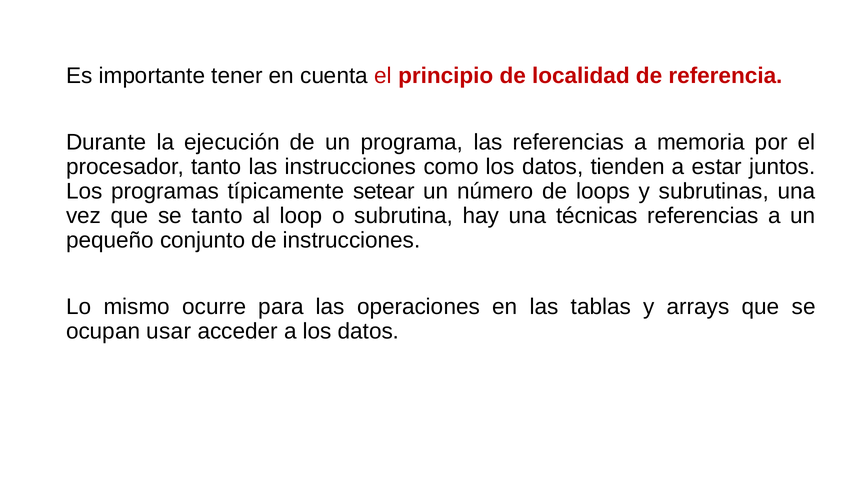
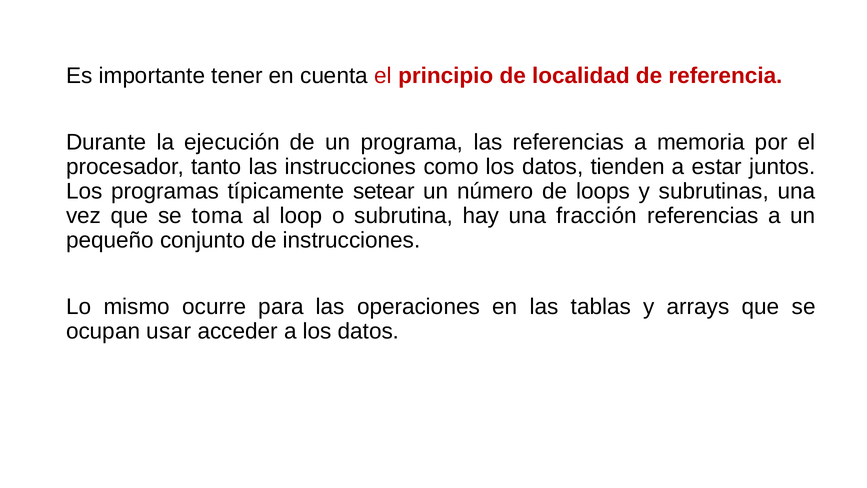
se tanto: tanto -> toma (217, 216)
técnicas: técnicas -> fracción (597, 216)
